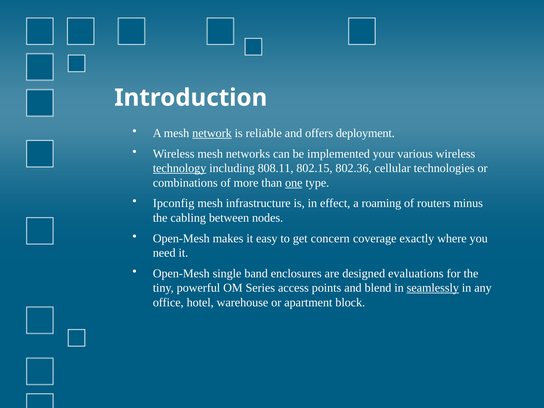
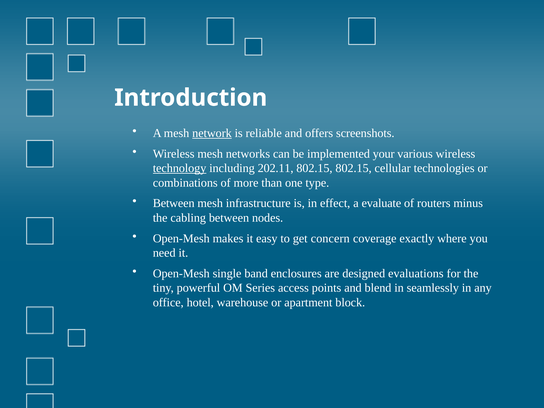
deployment: deployment -> screenshots (365, 133)
808.11: 808.11 -> 202.11 (276, 168)
802.15 802.36: 802.36 -> 802.15 (354, 168)
one underline: present -> none (294, 183)
Ipconfig: Ipconfig -> Between (174, 203)
roaming: roaming -> evaluate (381, 203)
seamlessly underline: present -> none (433, 288)
